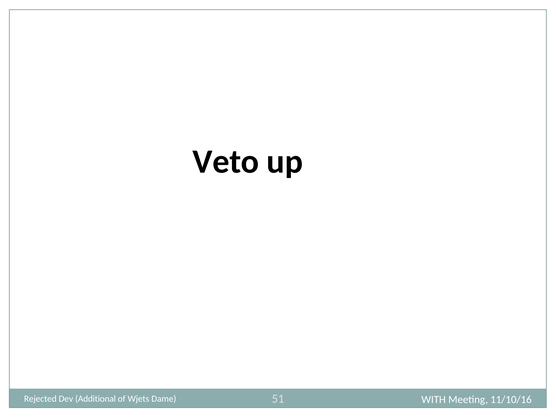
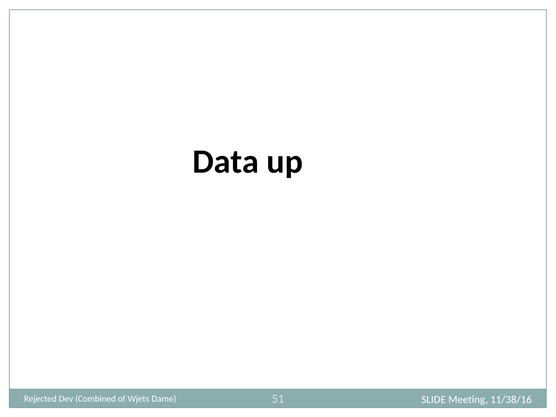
Veto: Veto -> Data (226, 162)
Additional: Additional -> Combined (96, 399)
WITH: WITH -> SLIDE (434, 399)
11/10/16: 11/10/16 -> 11/38/16 (511, 399)
